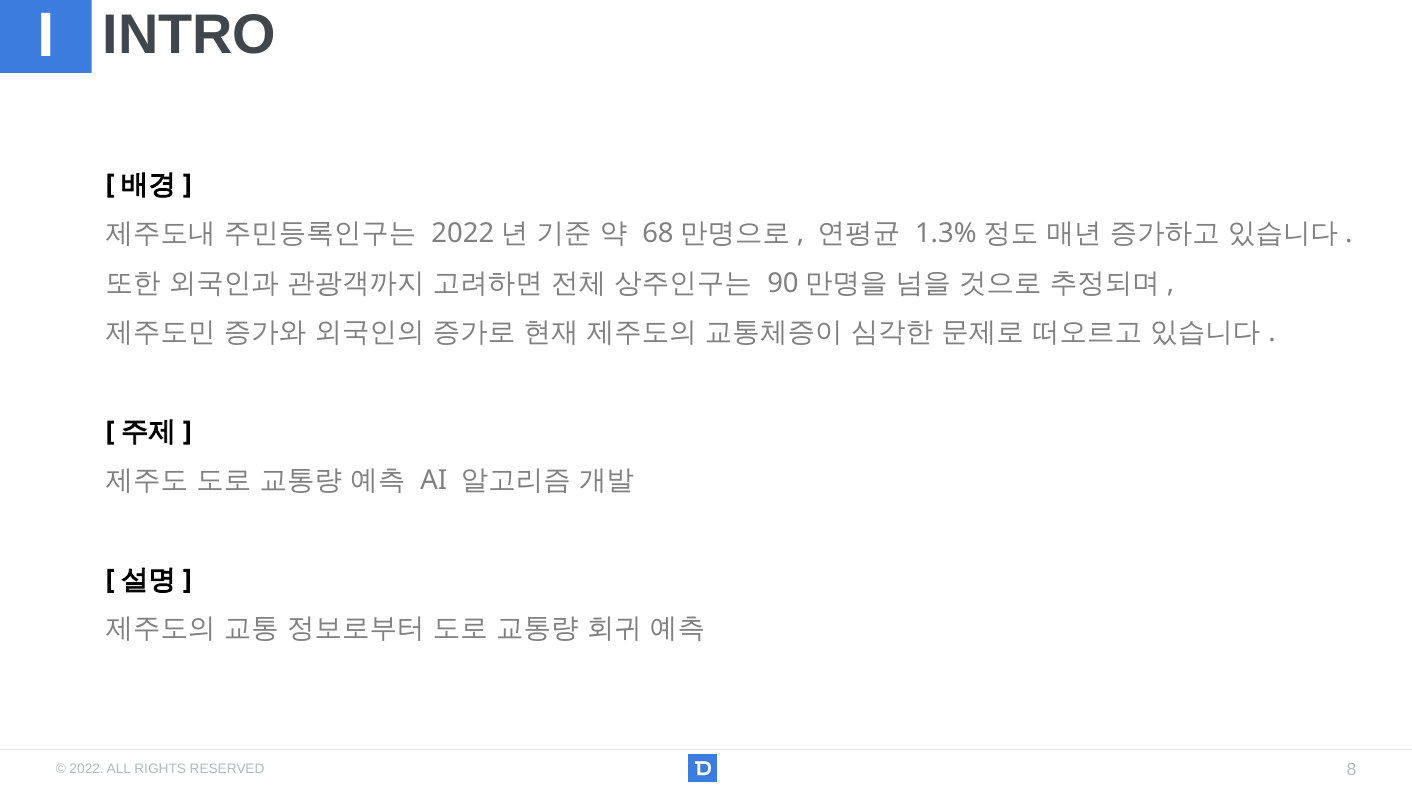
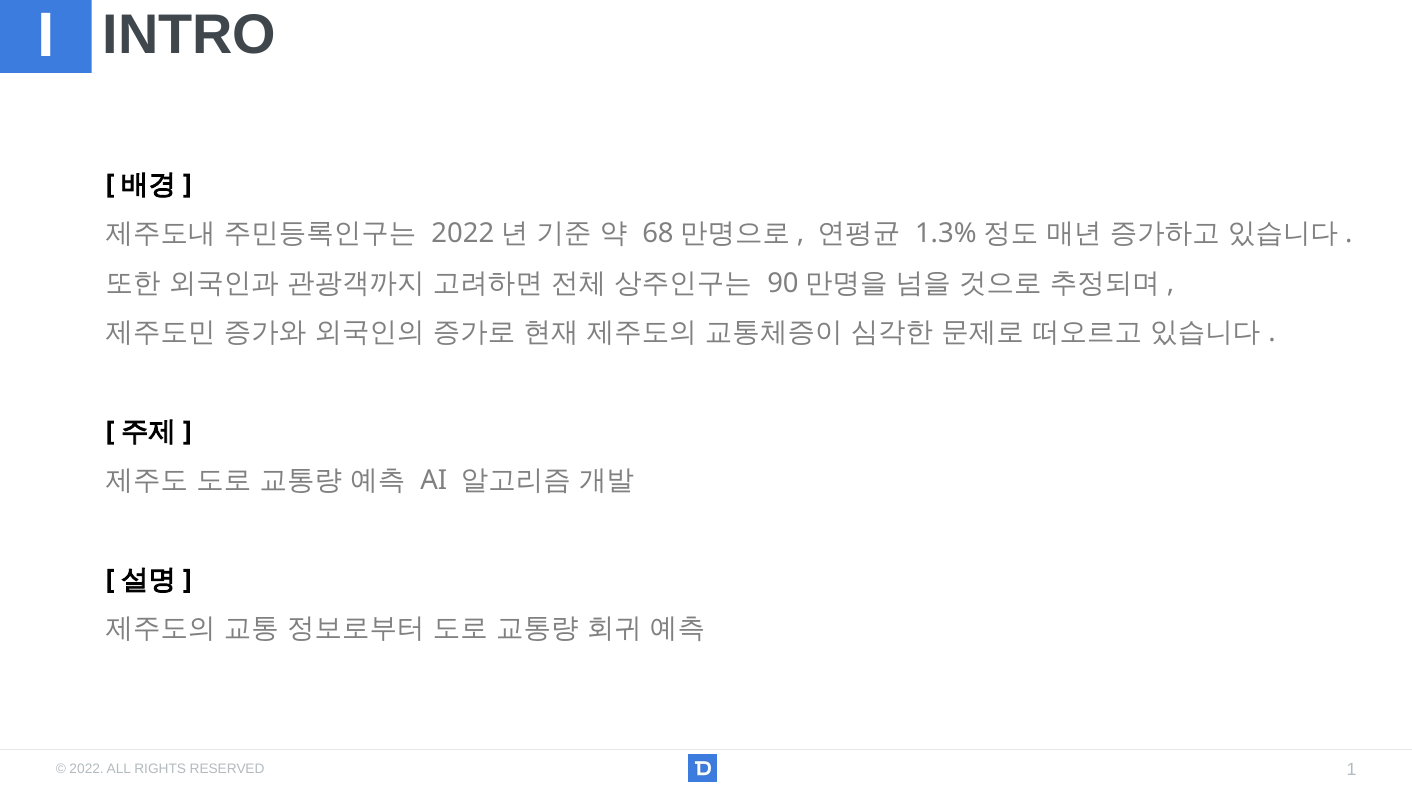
8: 8 -> 1 (1351, 770)
